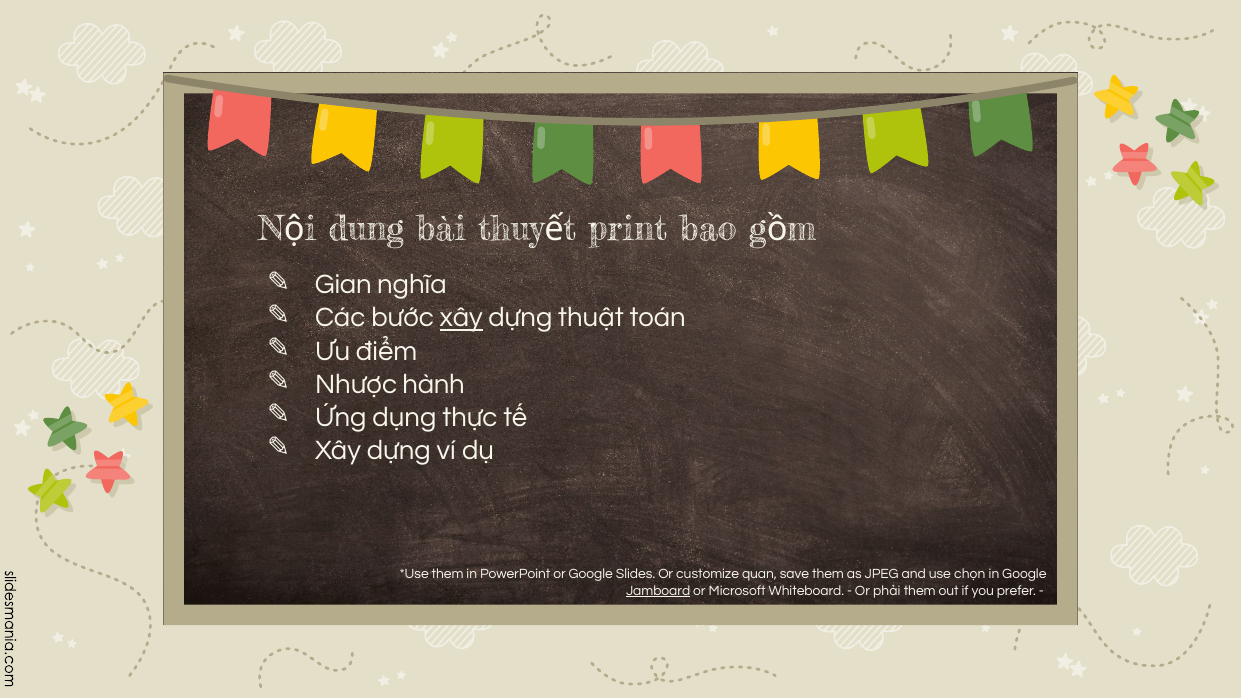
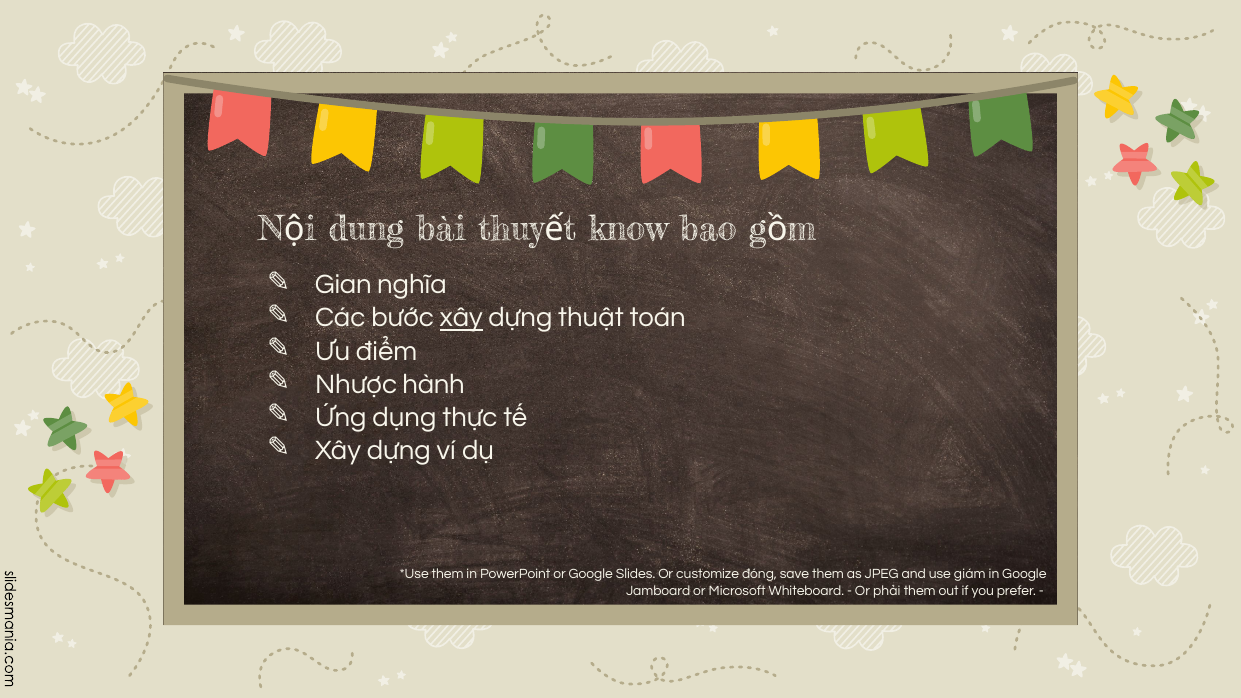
print: print -> know (628, 229)
quan: quan -> đóng (760, 574)
chọn: chọn -> giám (970, 574)
Jamboard underline: present -> none (658, 591)
